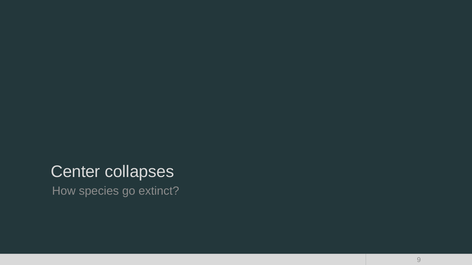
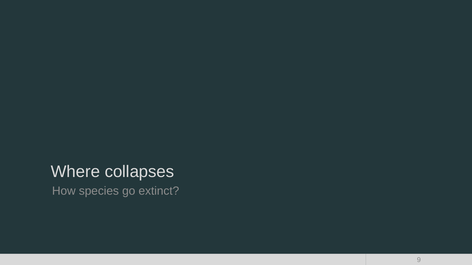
Center: Center -> Where (75, 172)
